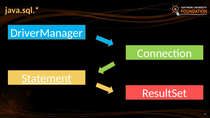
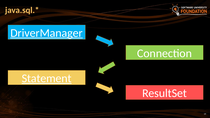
DriverManager underline: none -> present (47, 33)
